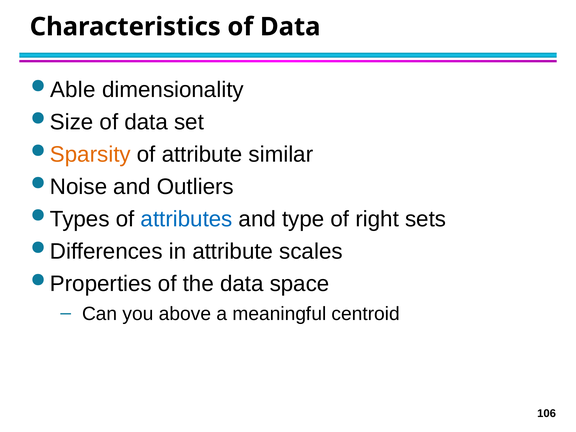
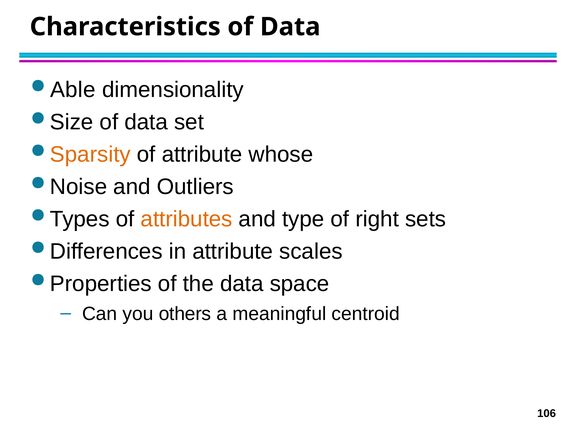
similar: similar -> whose (281, 154)
attributes colour: blue -> orange (187, 219)
above: above -> others (185, 314)
